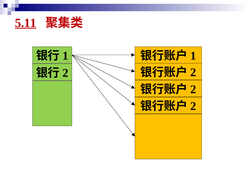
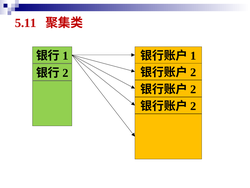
5.11 underline: present -> none (26, 23)
